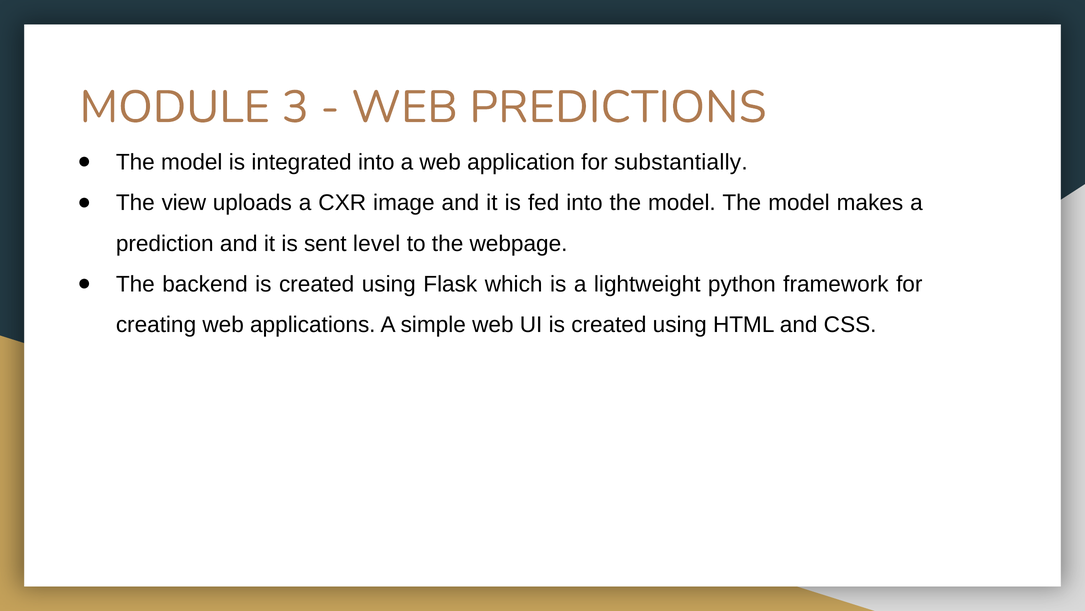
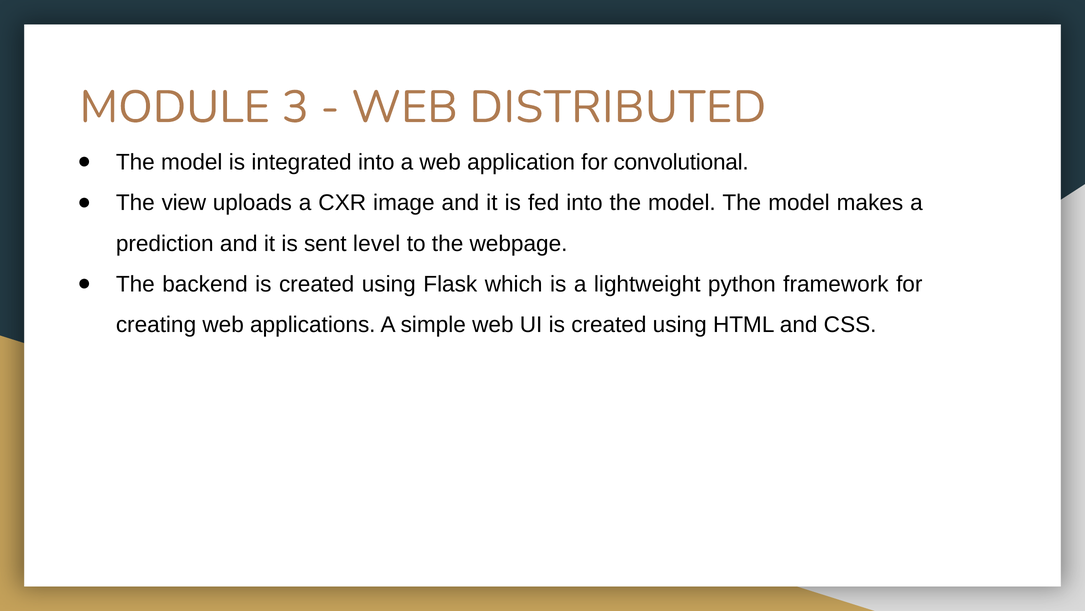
PREDICTIONS: PREDICTIONS -> DISTRIBUTED (618, 107)
substantially: substantially -> convolutional (681, 162)
